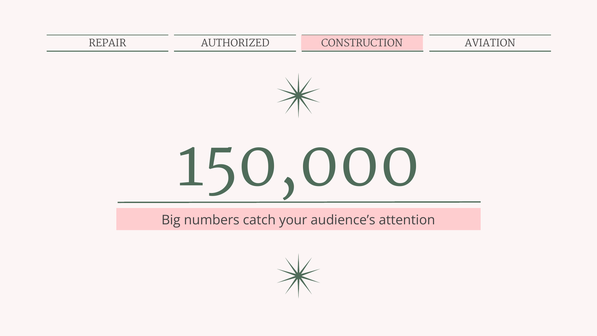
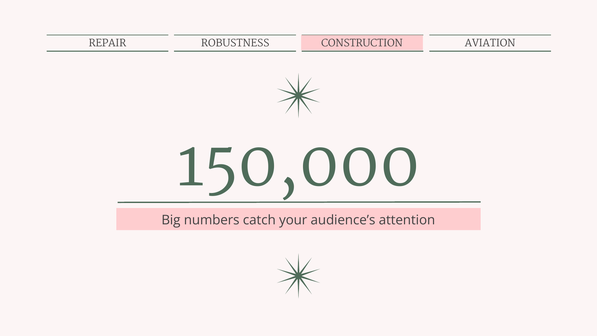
AUTHORIZED: AUTHORIZED -> ROBUSTNESS (235, 43)
